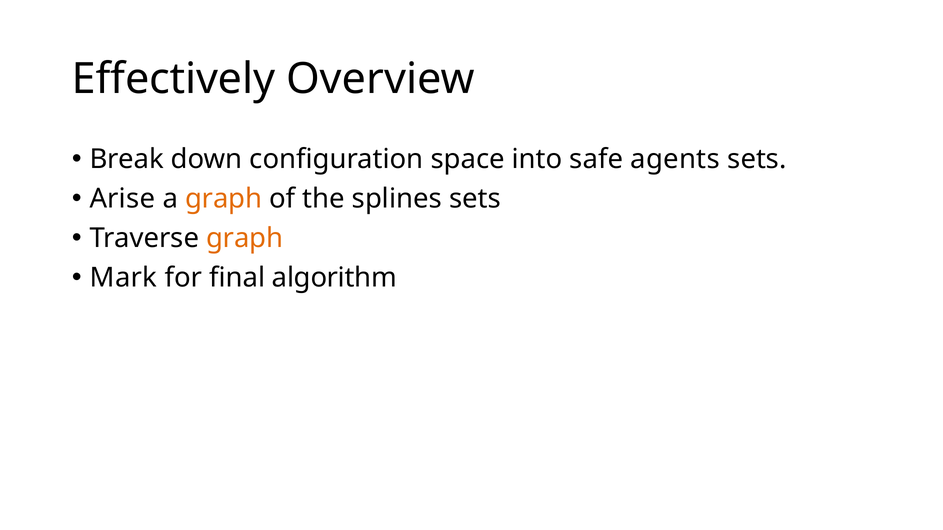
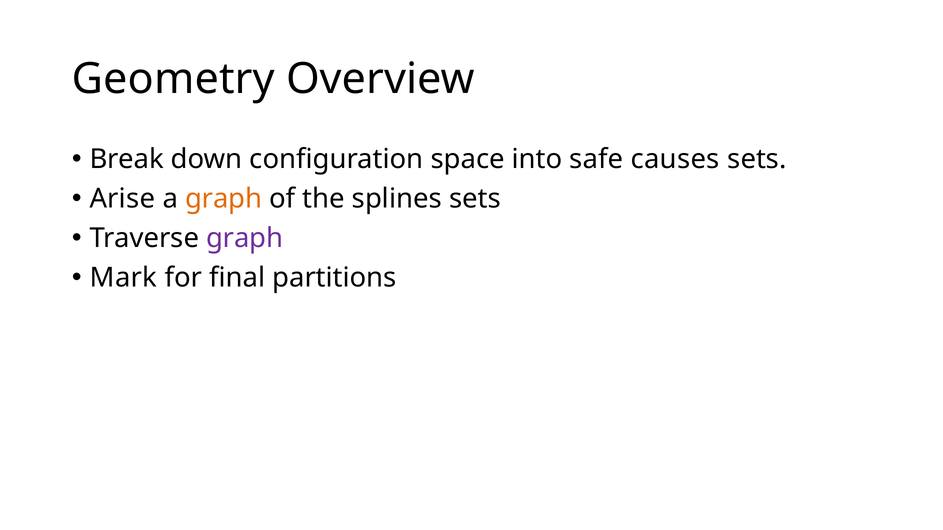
Effectively: Effectively -> Geometry (173, 79)
agents: agents -> causes (675, 159)
graph colour: orange -> purple (245, 239)
algorithm: algorithm -> partitions (334, 278)
